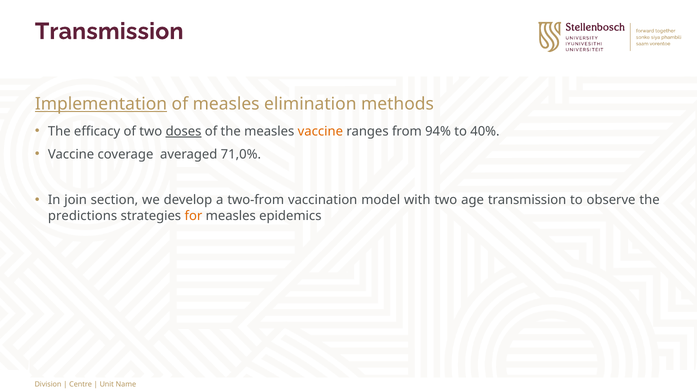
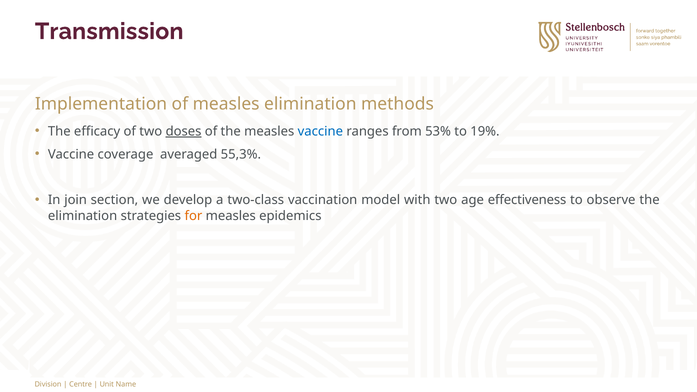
Implementation underline: present -> none (101, 104)
vaccine colour: orange -> blue (320, 131)
94%: 94% -> 53% (438, 131)
40%: 40% -> 19% (485, 131)
71,0%: 71,0% -> 55,3% (241, 154)
two-from: two-from -> two-class (256, 200)
age transmission: transmission -> effectiveness (527, 200)
predictions: predictions -> elimination (83, 216)
